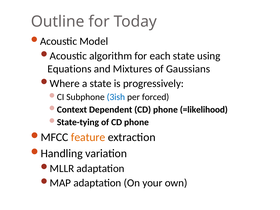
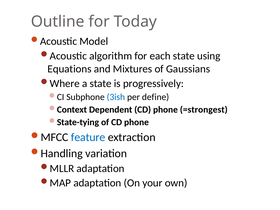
forced: forced -> define (156, 97)
=likelihood: =likelihood -> =strongest (204, 110)
feature colour: orange -> blue (88, 137)
